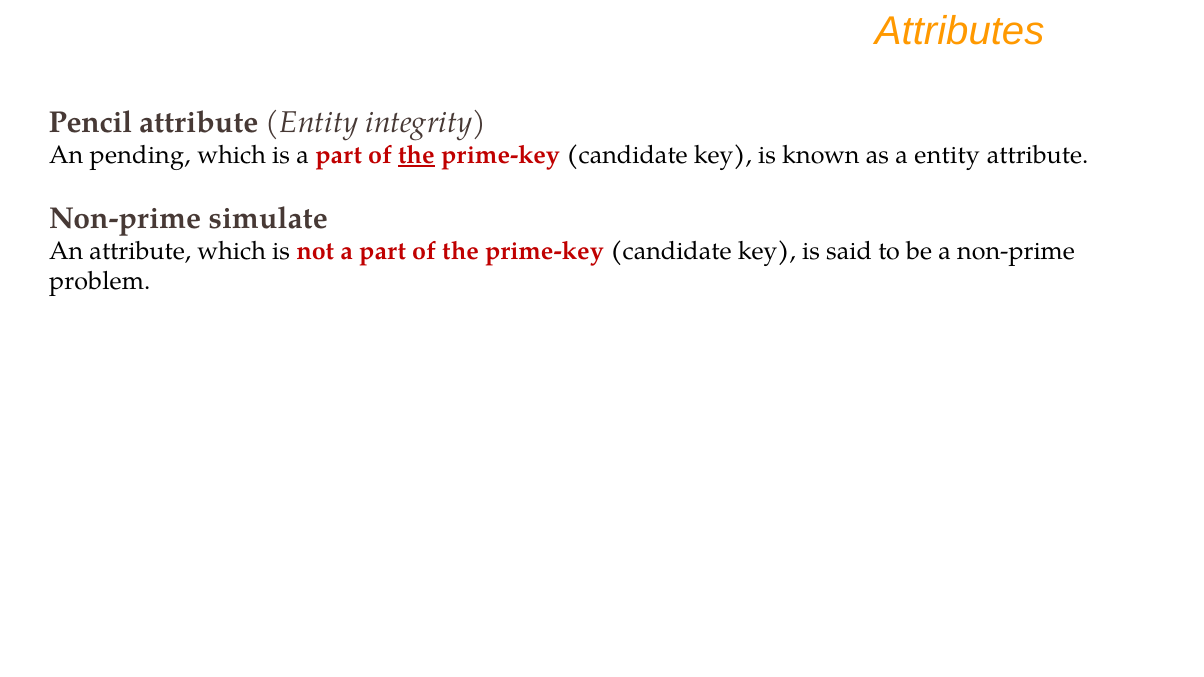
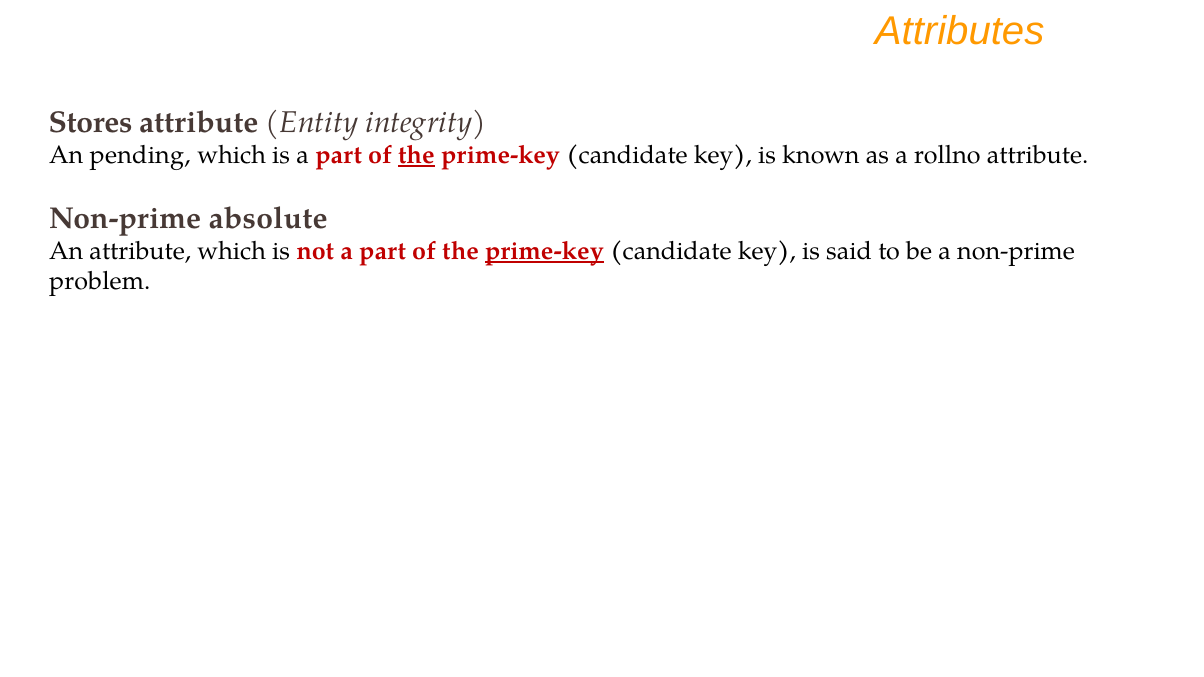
Pencil: Pencil -> Stores (90, 122)
a entity: entity -> rollno (947, 155)
simulate: simulate -> absolute (268, 219)
prime-key underline: none -> present (544, 252)
